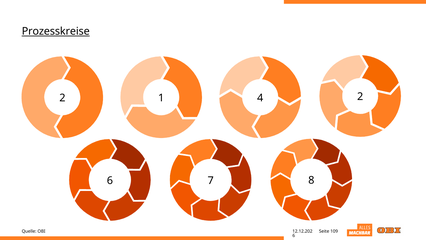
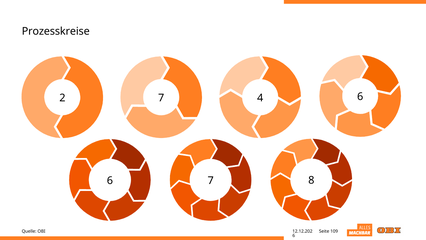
Prozesskreise underline: present -> none (56, 31)
2 1: 1 -> 7 (161, 98)
4 2: 2 -> 6 (360, 97)
